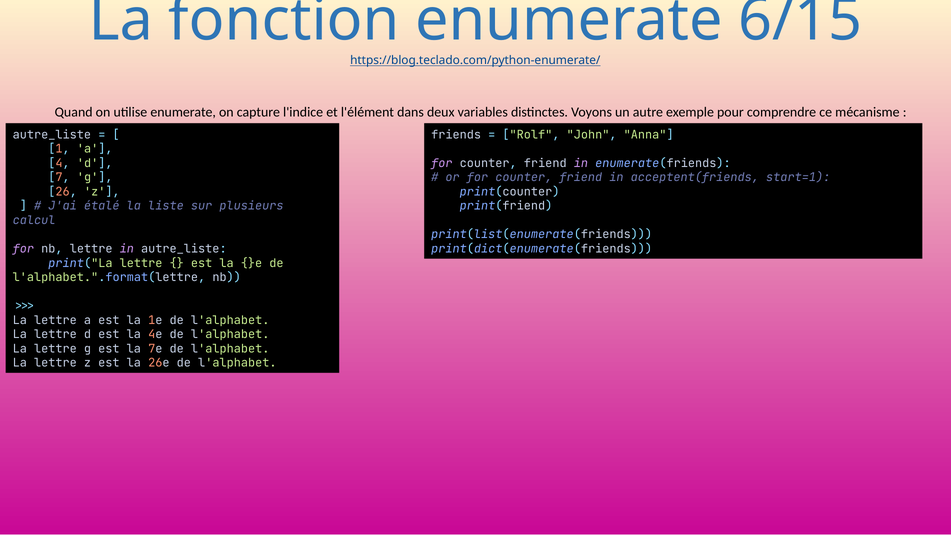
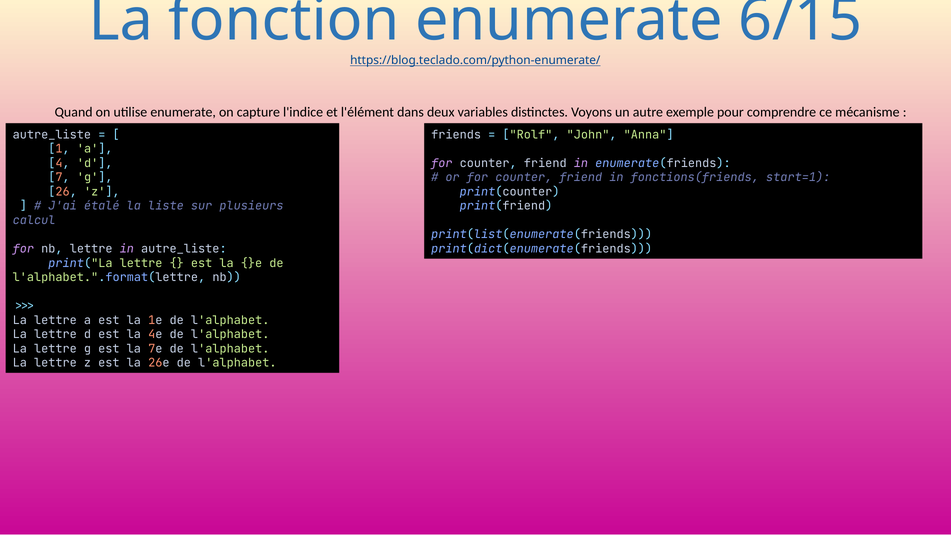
acceptent(friends: acceptent(friends -> fonctions(friends (695, 177)
